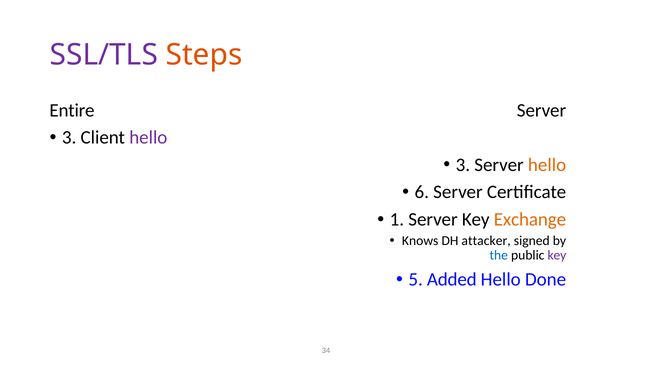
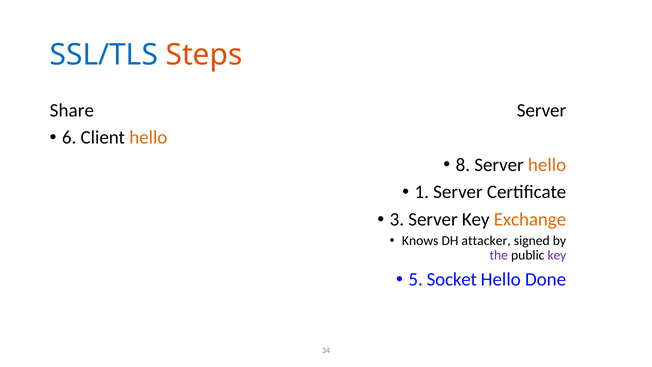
SSL/TLS colour: purple -> blue (104, 55)
Entire: Entire -> Share (72, 110)
3: 3 -> 6 (69, 138)
hello colour: purple -> orange (148, 138)
3: 3 -> 8 (463, 165)
6: 6 -> 1 (422, 192)
1: 1 -> 3 (397, 219)
the colour: blue -> purple (499, 255)
Added: Added -> Socket (452, 279)
